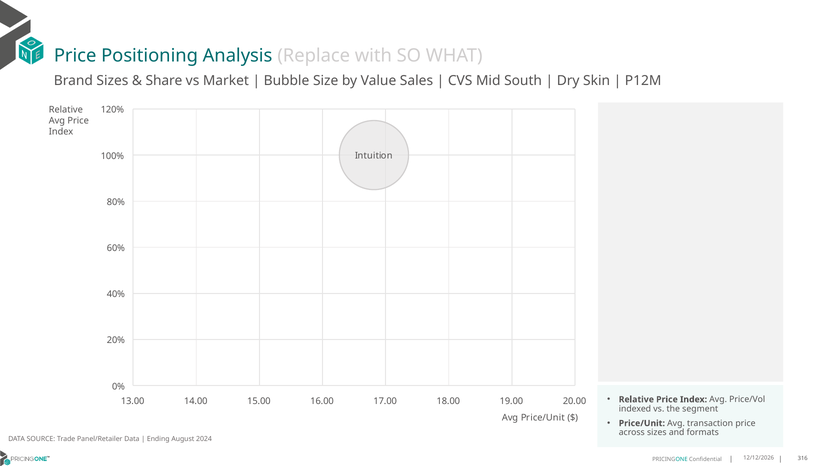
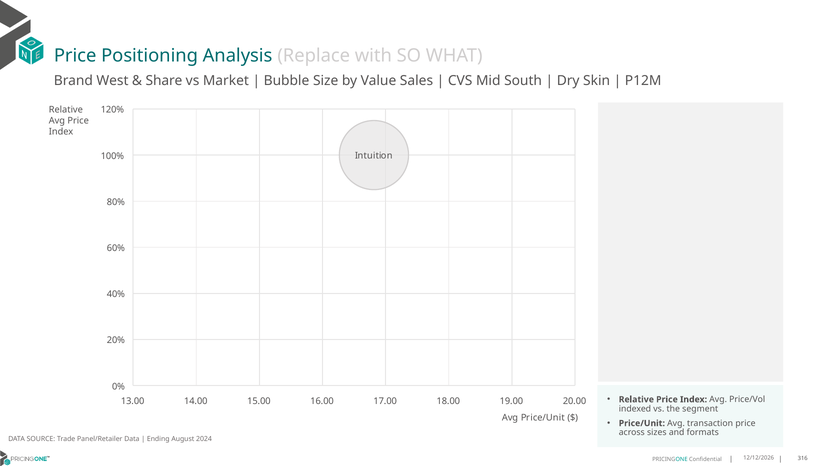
Brand Sizes: Sizes -> West (112, 81)
